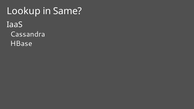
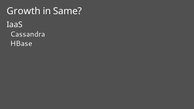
Lookup: Lookup -> Growth (24, 11)
